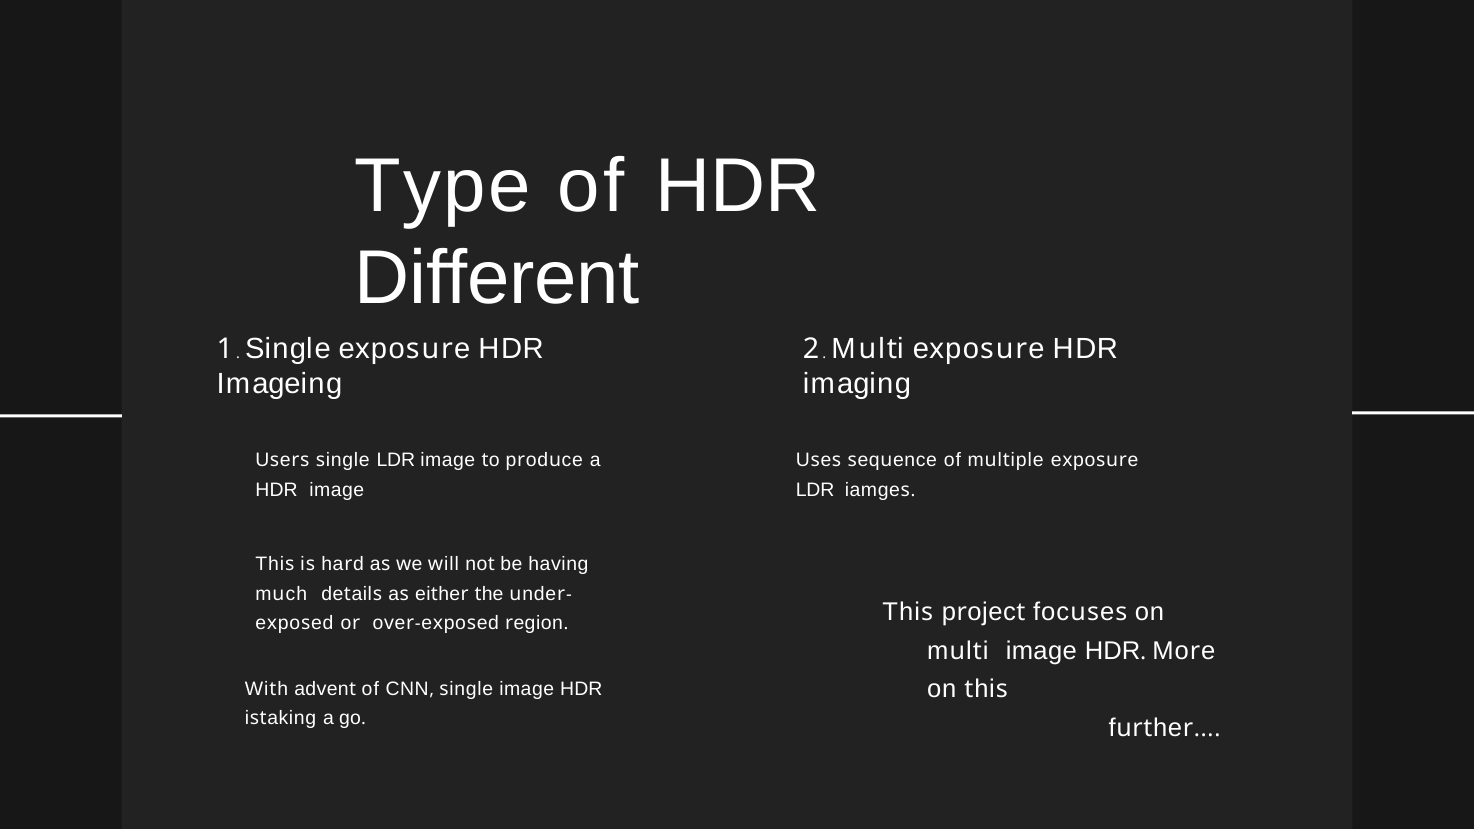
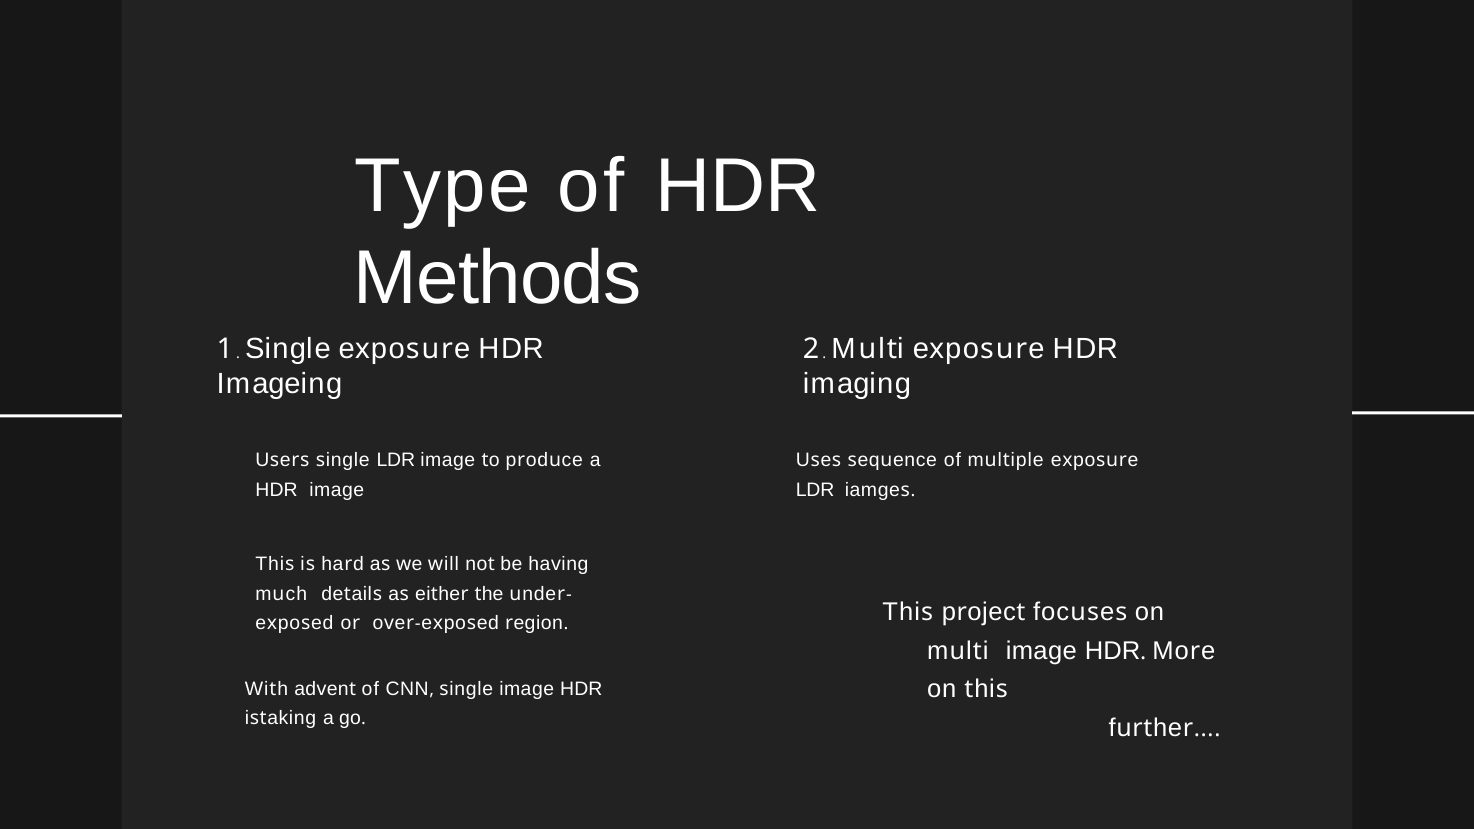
Different: Different -> Methods (498, 278)
